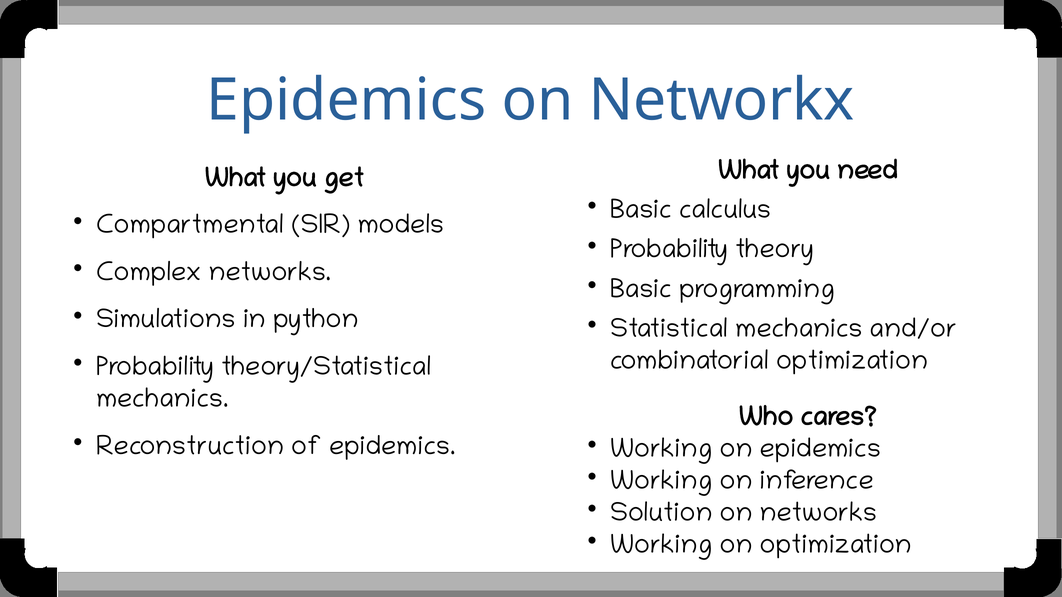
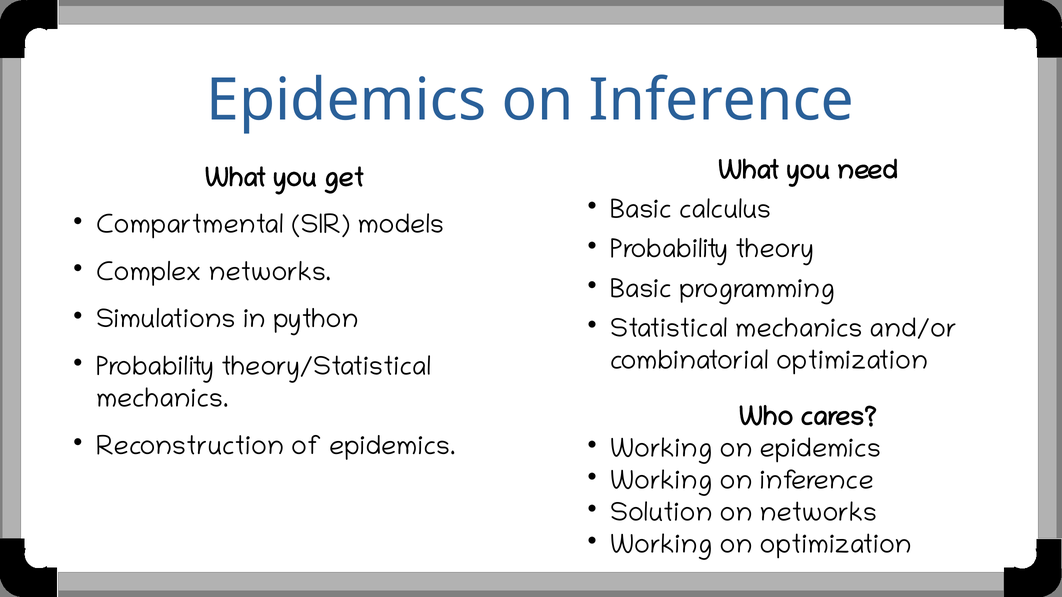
Epidemics on Networkx: Networkx -> Inference (721, 100)
